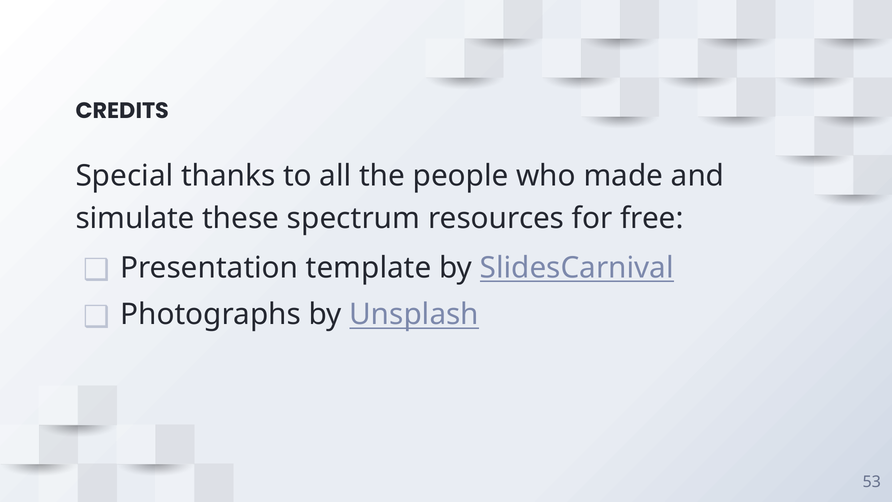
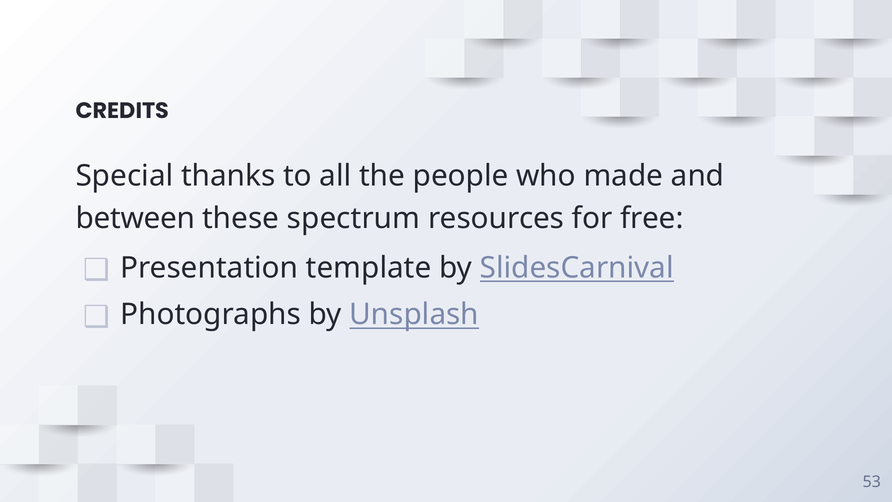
simulate: simulate -> between (135, 219)
